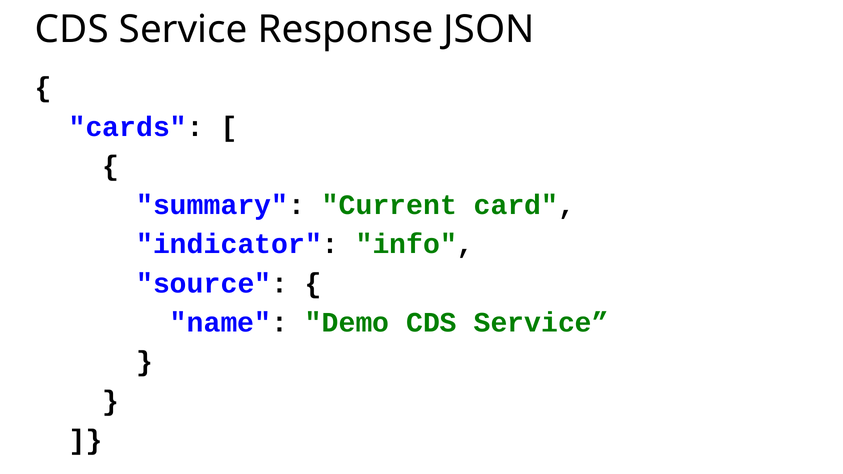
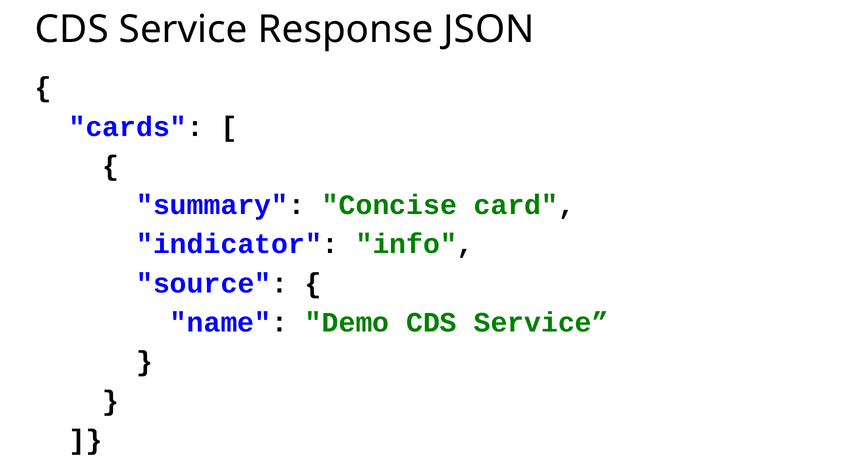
Current: Current -> Concise (389, 205)
